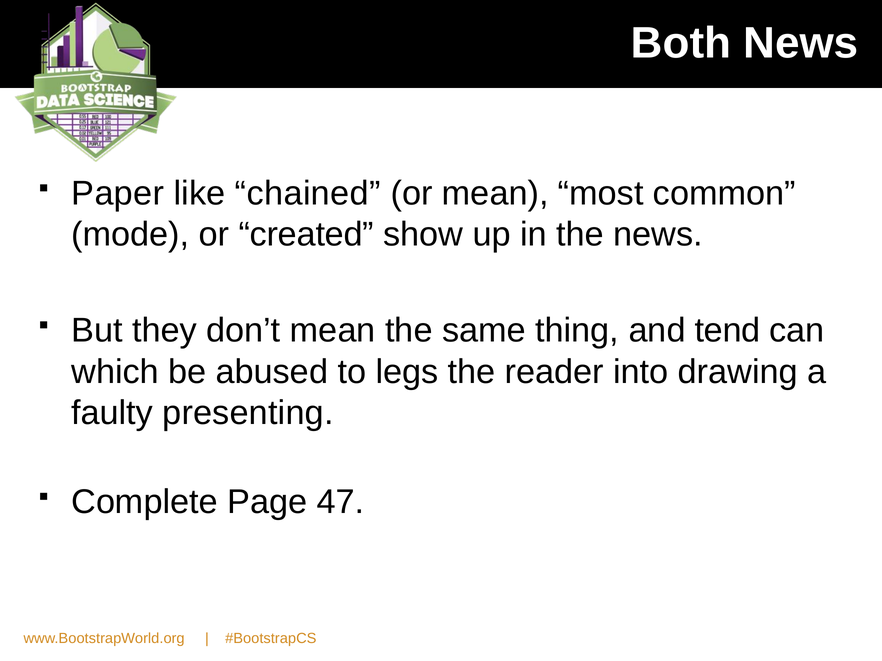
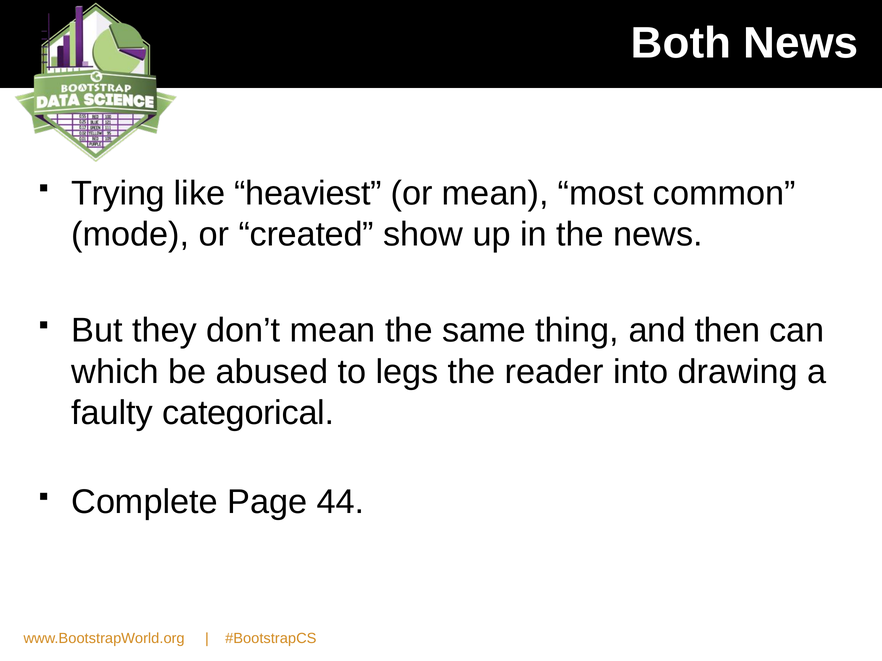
Paper: Paper -> Trying (118, 194)
chained: chained -> heaviest (308, 194)
tend: tend -> then (728, 331)
presenting: presenting -> categorical (248, 413)
47: 47 -> 44 (340, 502)
